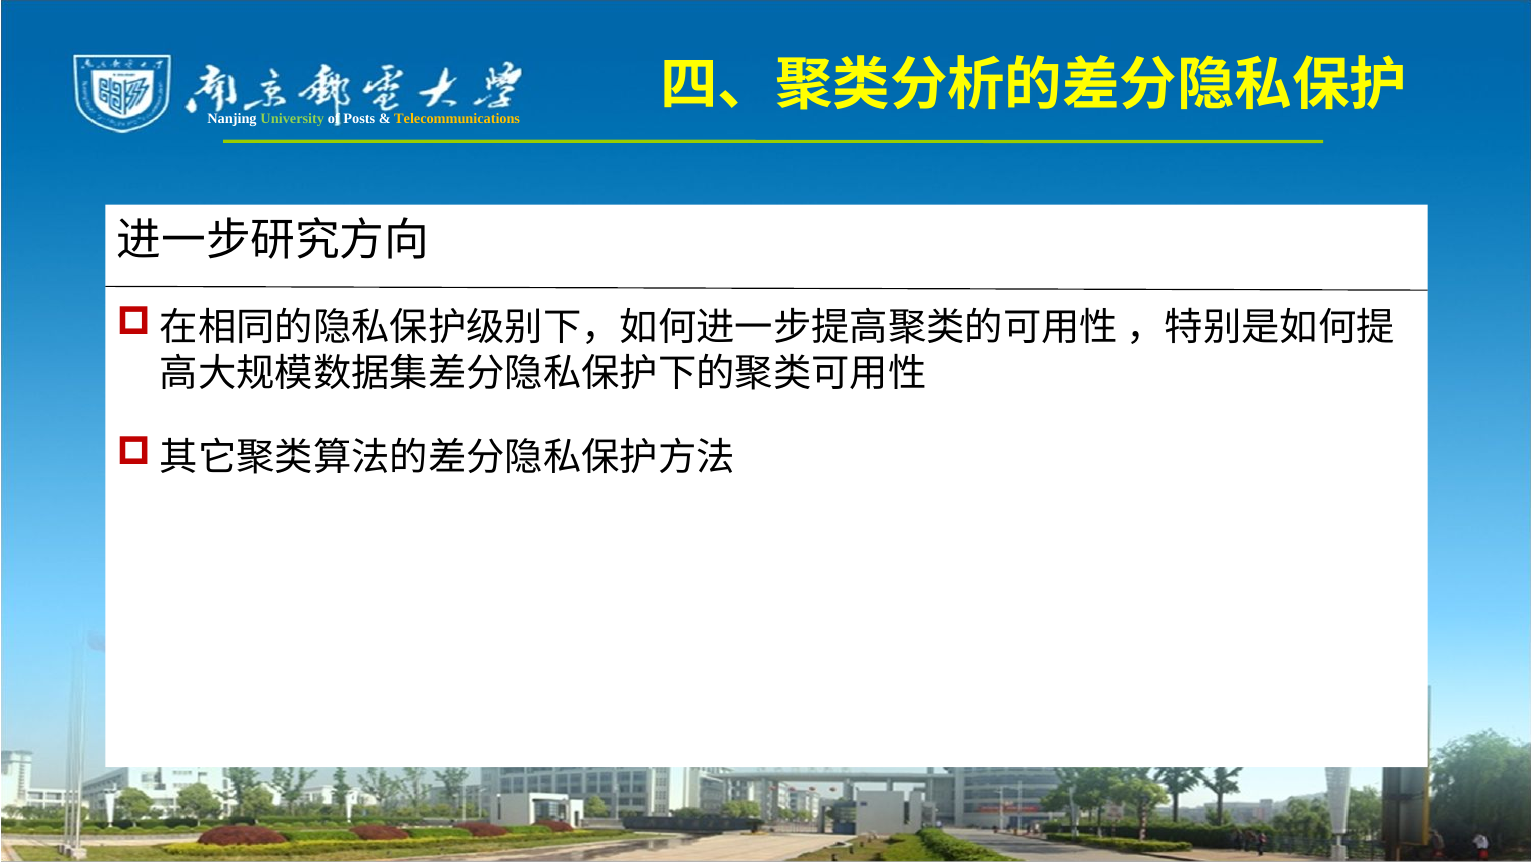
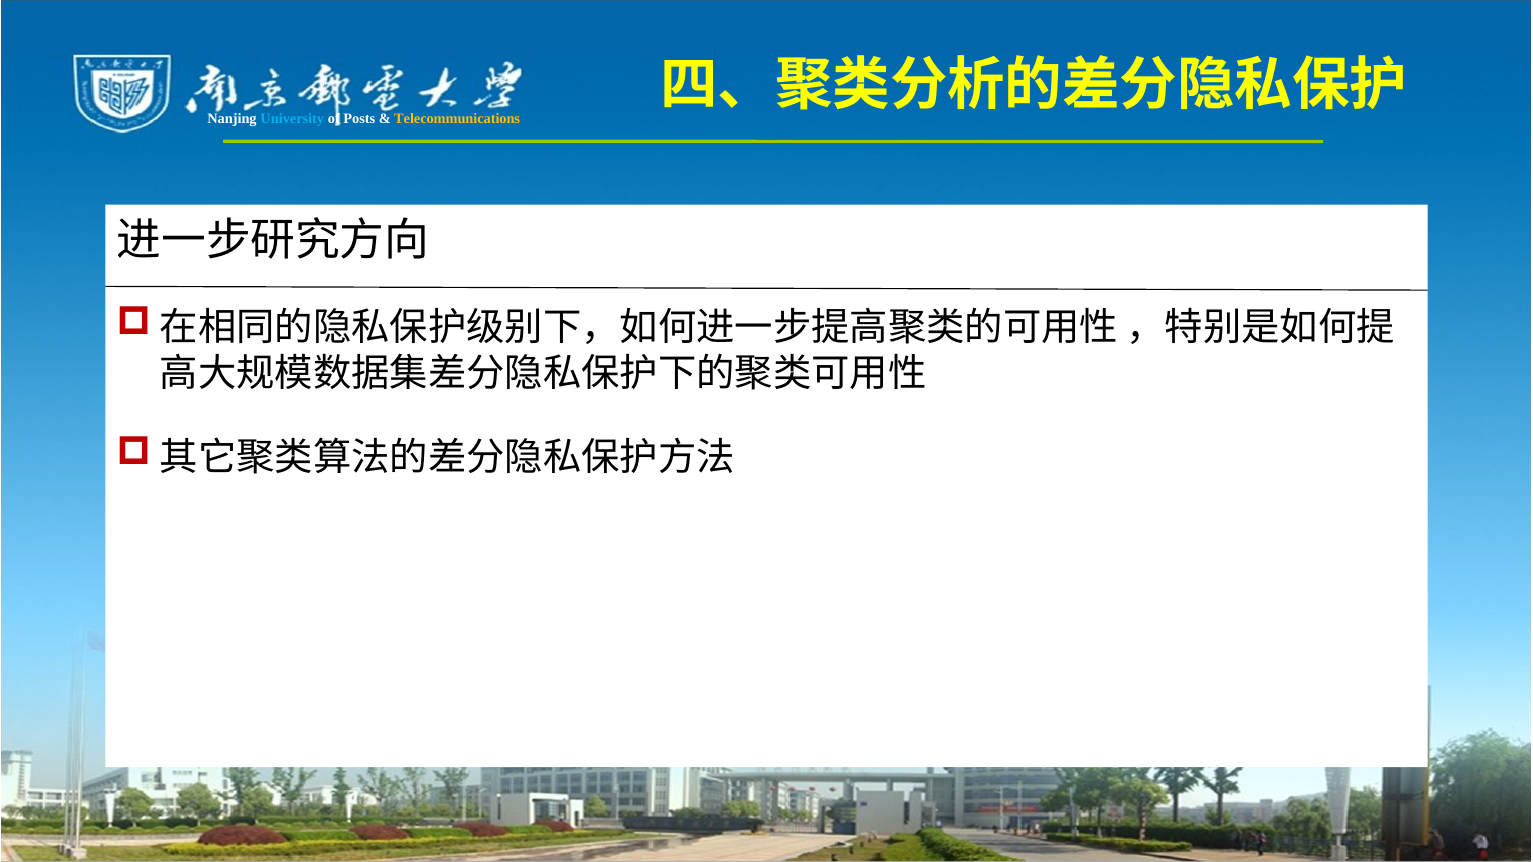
University colour: light green -> light blue (292, 119)
